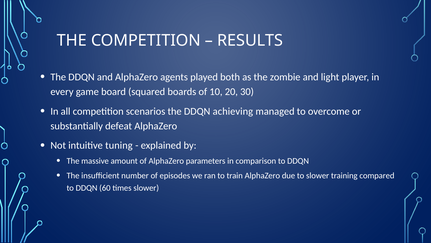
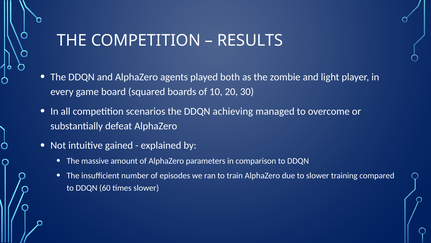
tuning: tuning -> gained (119, 145)
